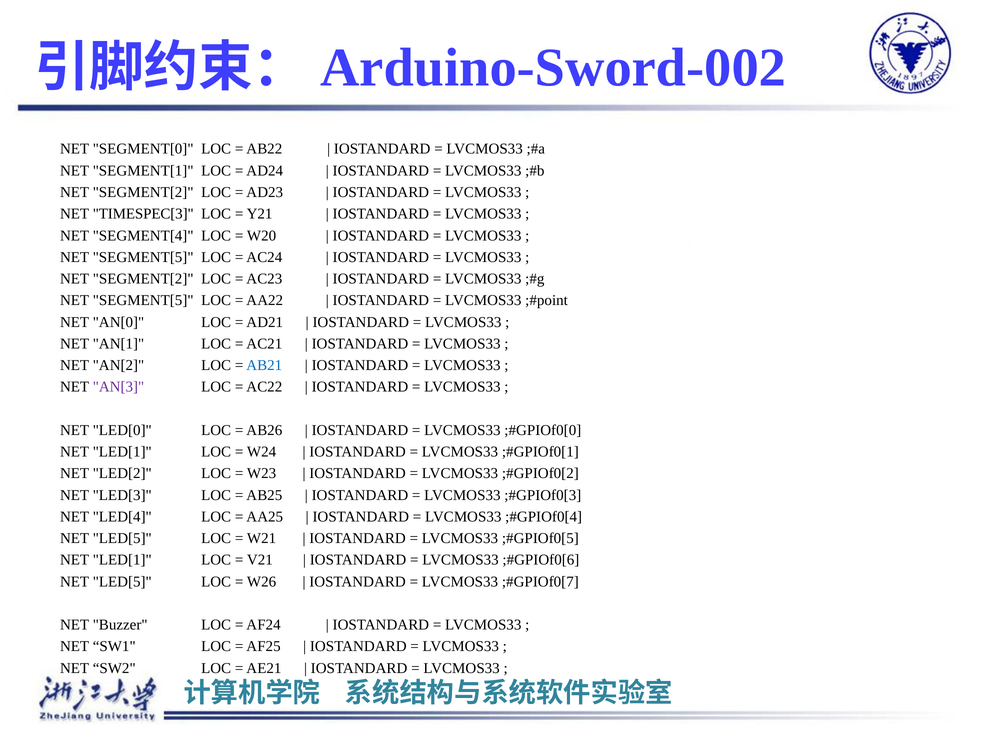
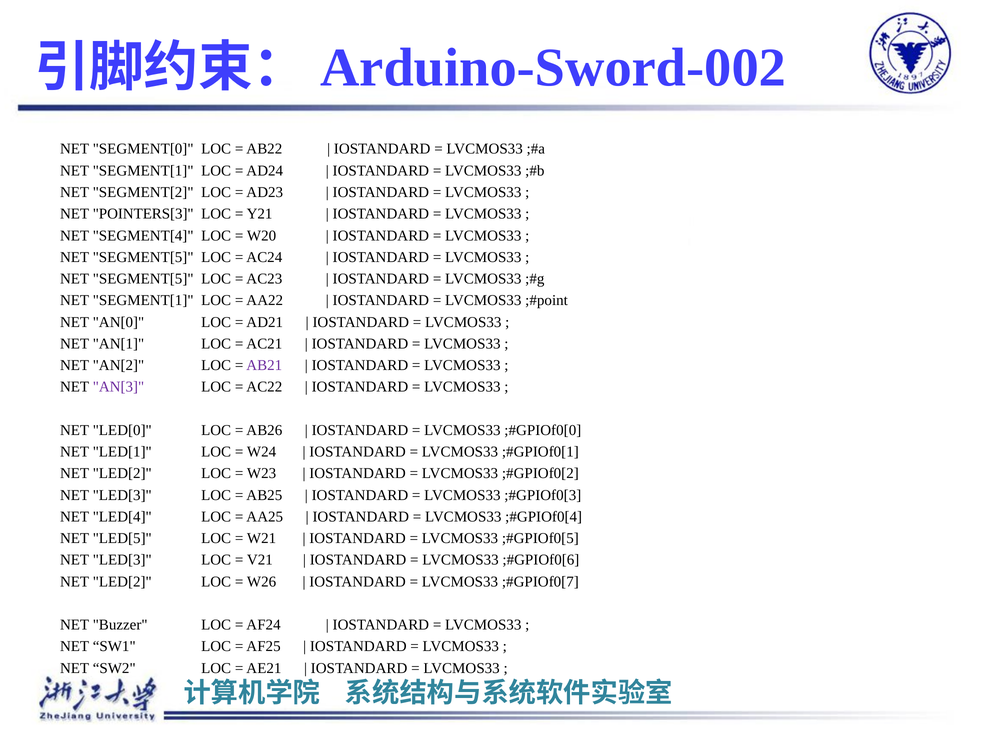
TIMESPEC[3: TIMESPEC[3 -> POINTERS[3 (143, 214)
SEGMENT[2: SEGMENT[2 -> SEGMENT[5 (143, 279)
SEGMENT[5: SEGMENT[5 -> SEGMENT[1 (143, 300)
AB21 colour: blue -> purple (264, 365)
LED[1: LED[1 -> LED[3 (122, 560)
LED[5: LED[5 -> LED[2 (122, 581)
